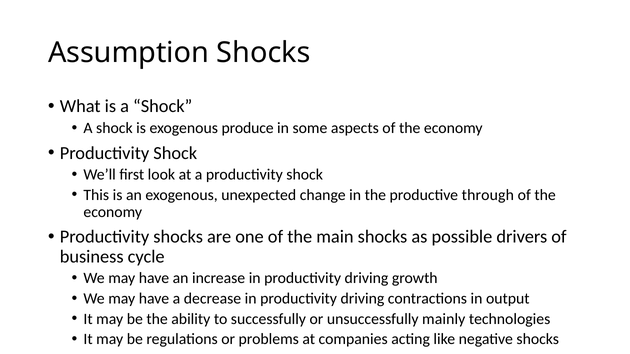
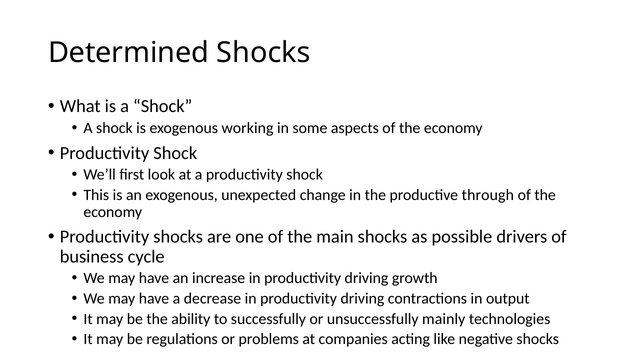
Assumption: Assumption -> Determined (129, 53)
produce: produce -> working (247, 128)
